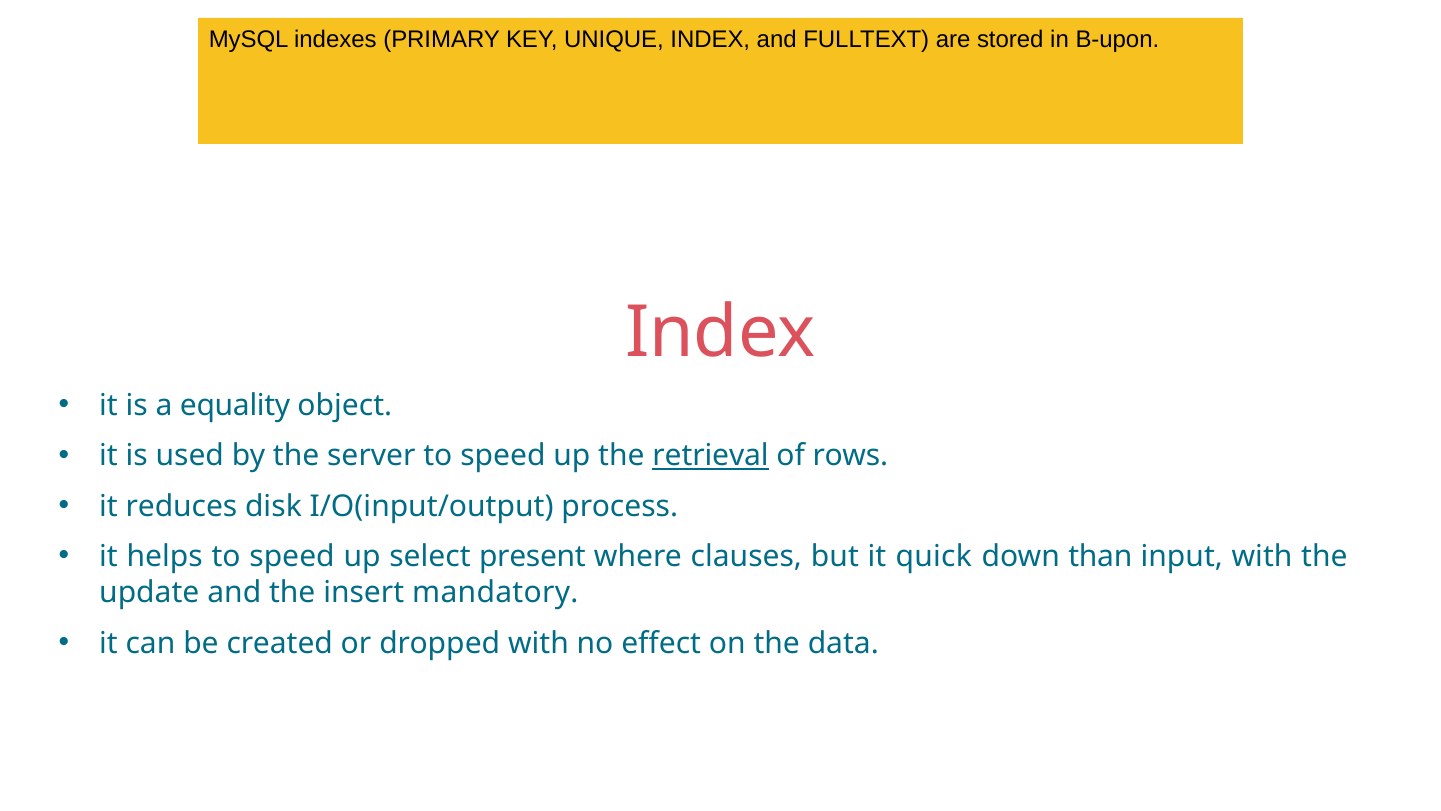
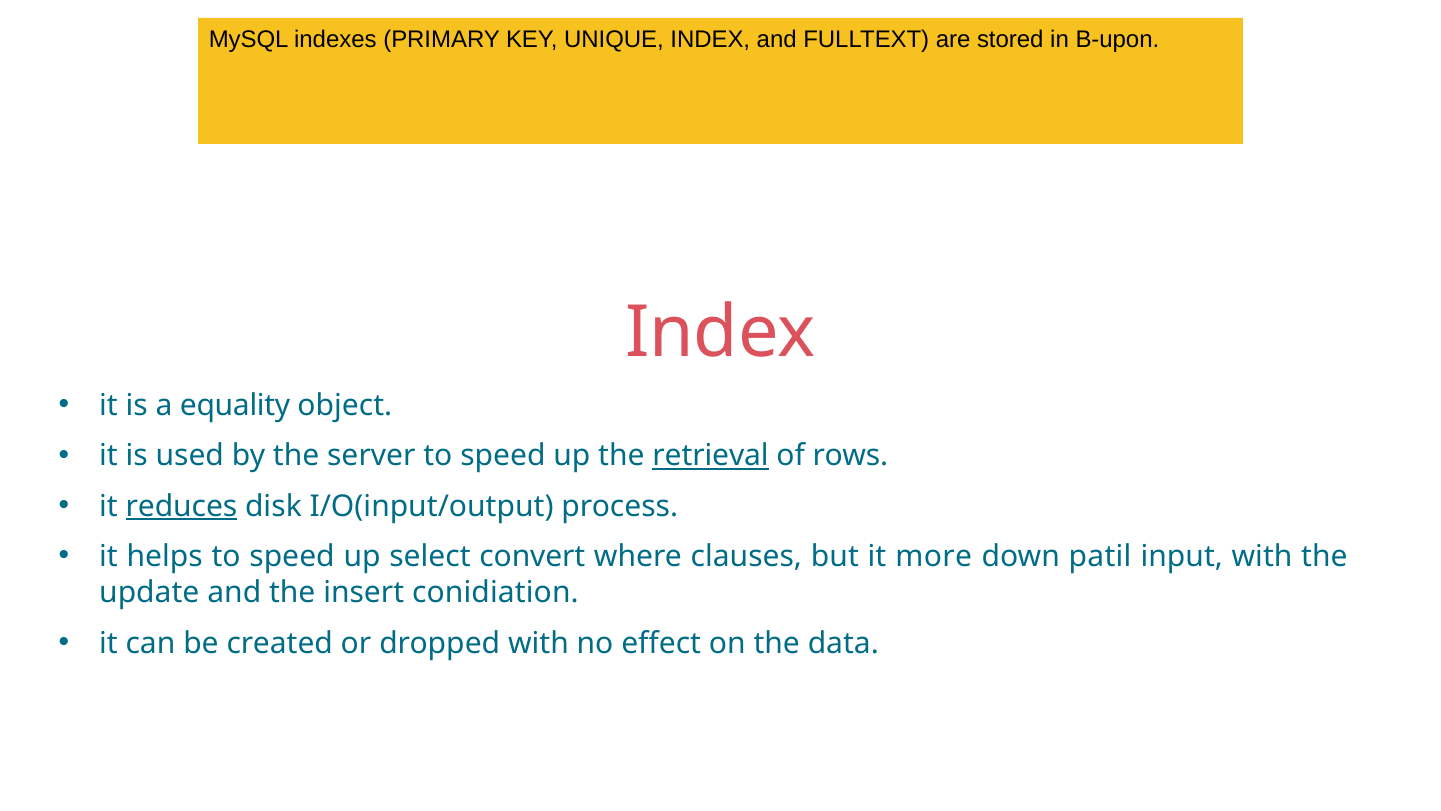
reduces underline: none -> present (181, 506)
present: present -> convert (532, 556)
quick: quick -> more (934, 556)
than: than -> patil (1100, 556)
mandatory: mandatory -> conidiation (495, 592)
